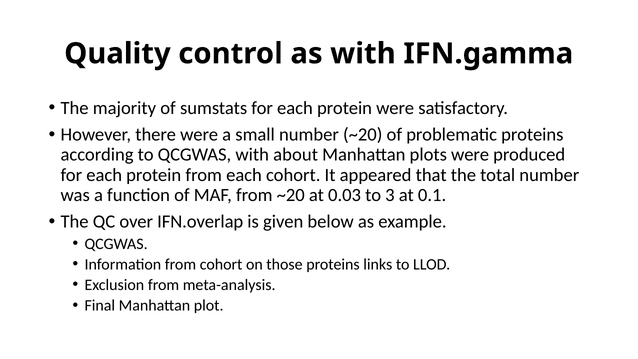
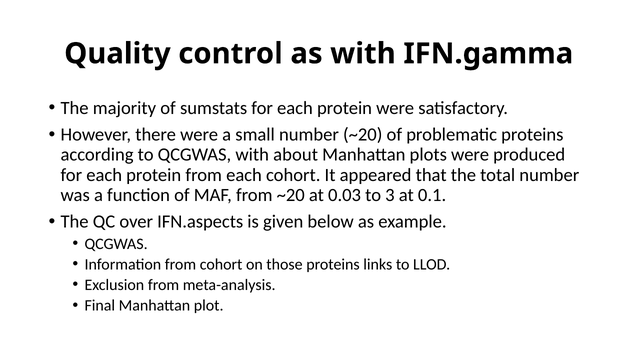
IFN.overlap: IFN.overlap -> IFN.aspects (200, 222)
